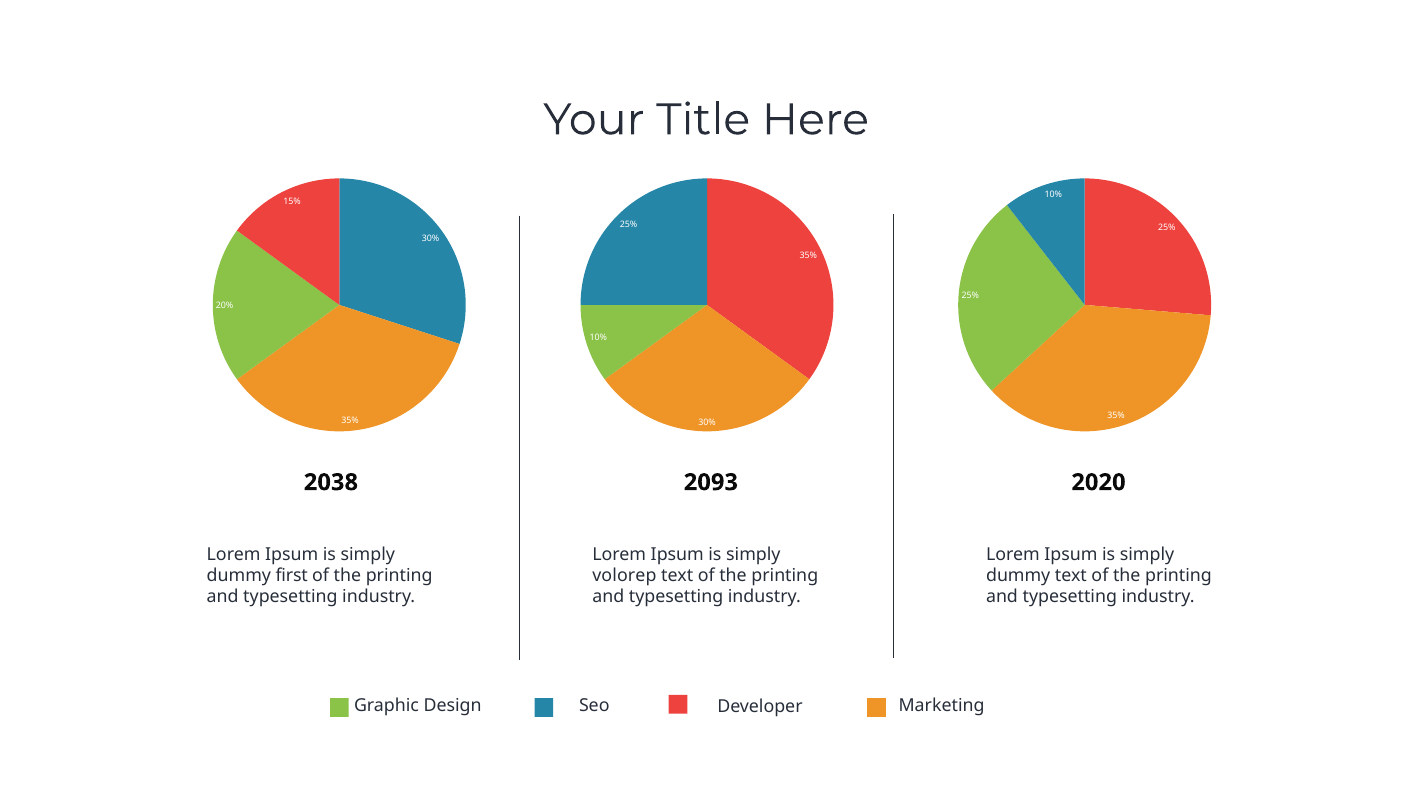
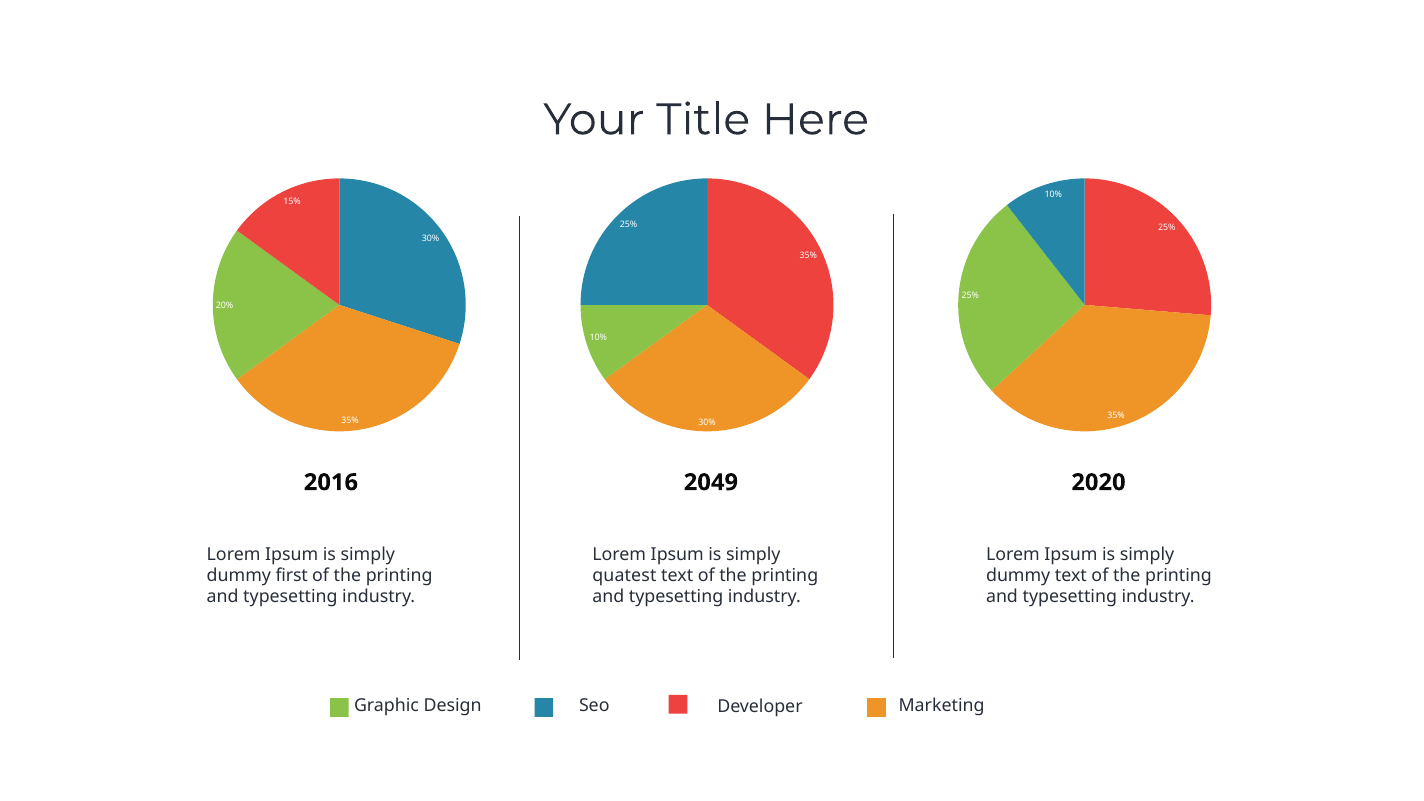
2038: 2038 -> 2016 (331, 482)
2093: 2093 -> 2049 (711, 482)
volorep: volorep -> quatest (624, 575)
